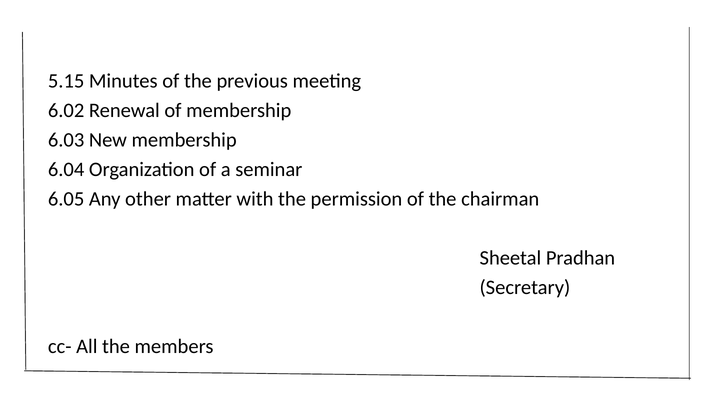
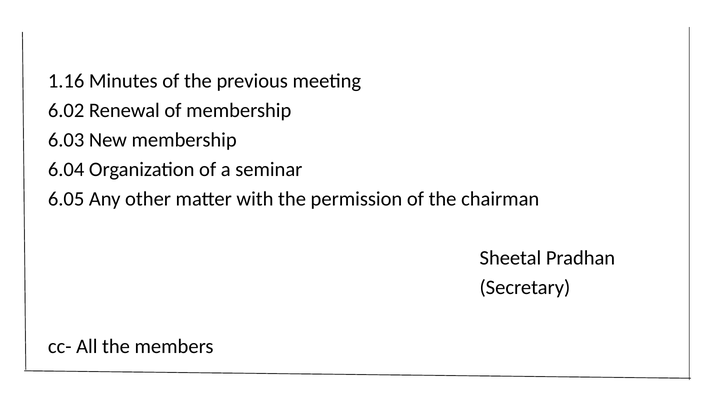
5.15: 5.15 -> 1.16 (66, 81)
